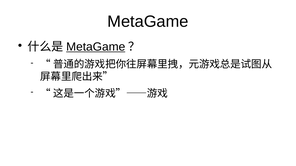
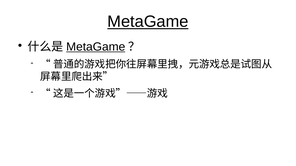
MetaGame underline: none -> present (148, 22)
